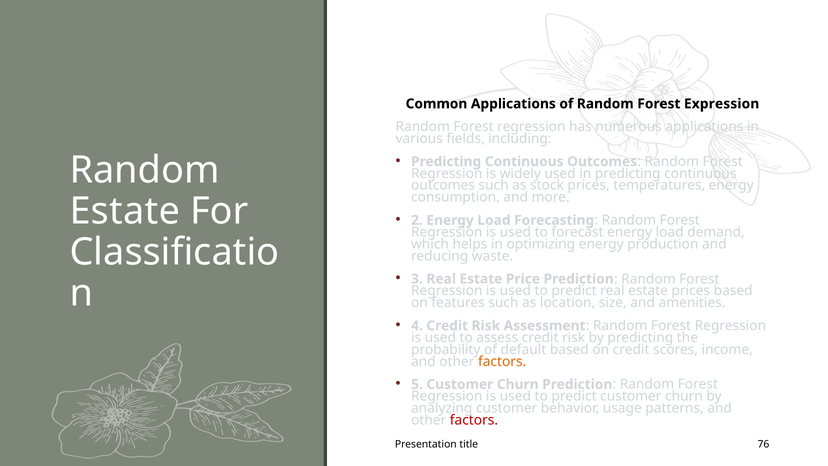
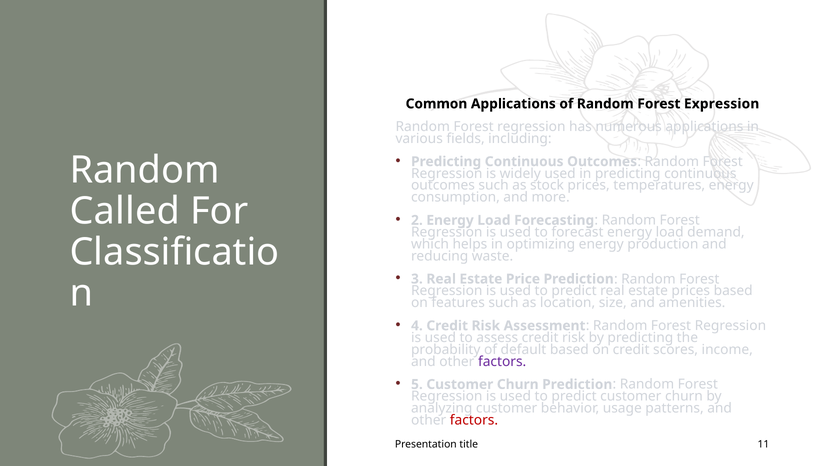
Estate: Estate -> Called (125, 211)
factors colour: orange -> purple (502, 361)
76: 76 -> 11 (763, 444)
